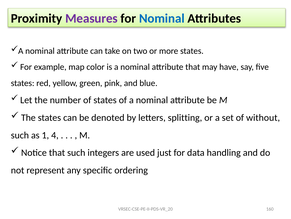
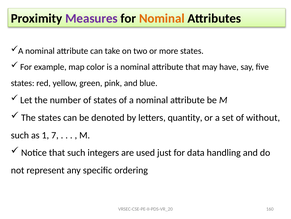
Nominal colour: blue -> orange (162, 18)
splitting: splitting -> quantity (185, 117)
4: 4 -> 7 (55, 135)
